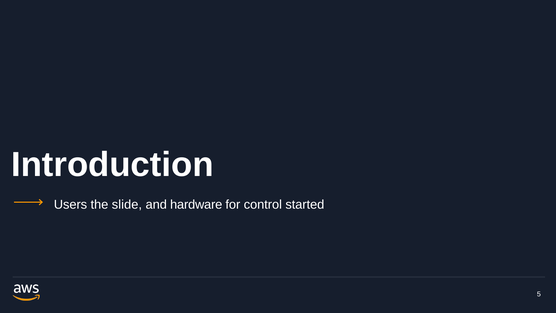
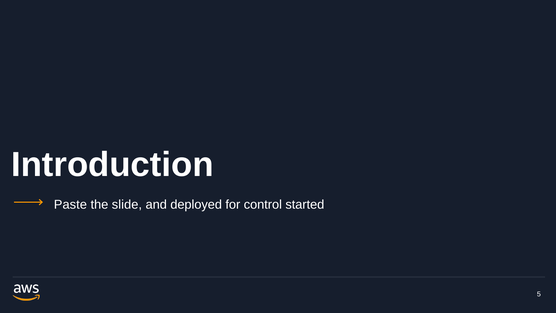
Users: Users -> Paste (70, 204)
hardware: hardware -> deployed (196, 204)
